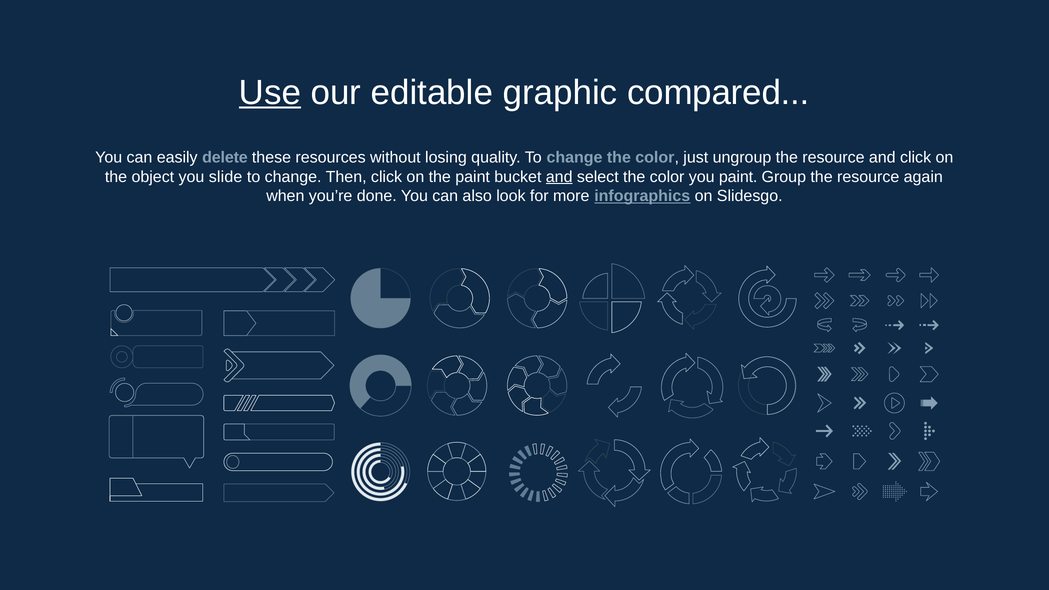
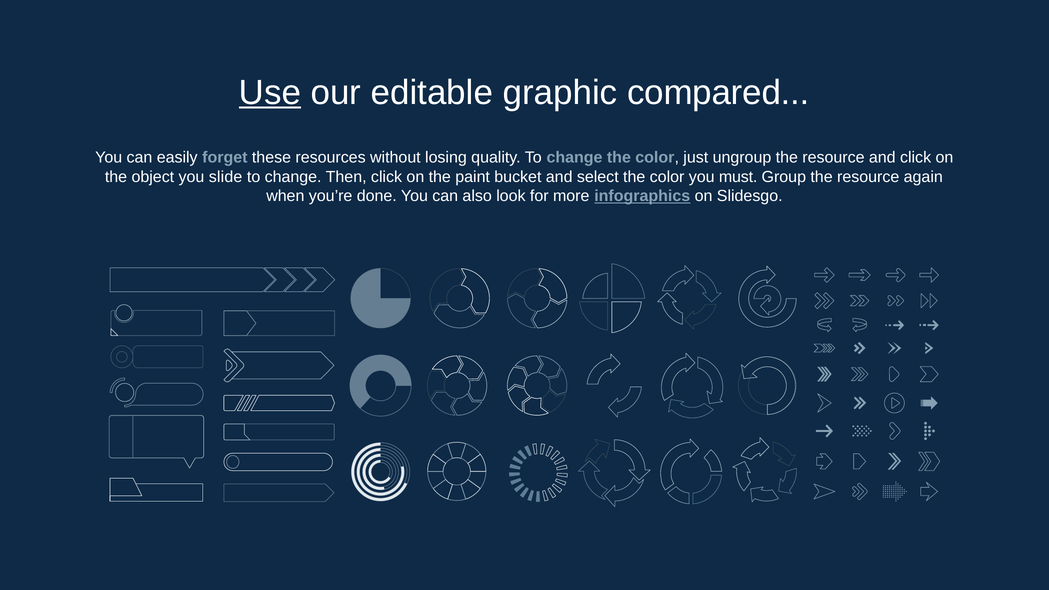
delete: delete -> forget (225, 158)
and underline: present -> none (559, 177)
you paint: paint -> must (738, 177)
